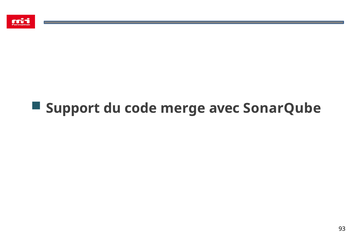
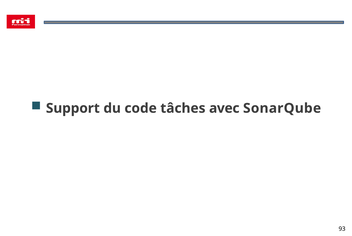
merge: merge -> tâches (183, 108)
